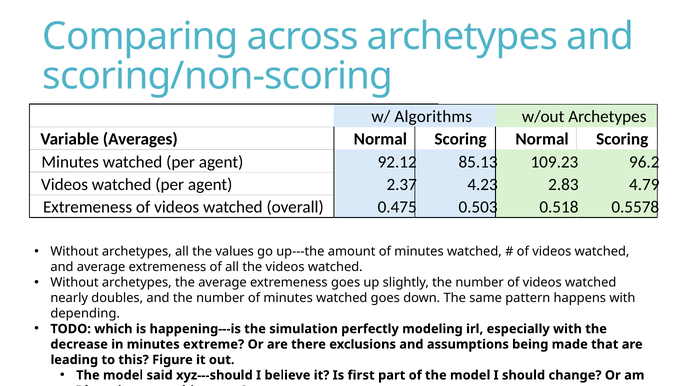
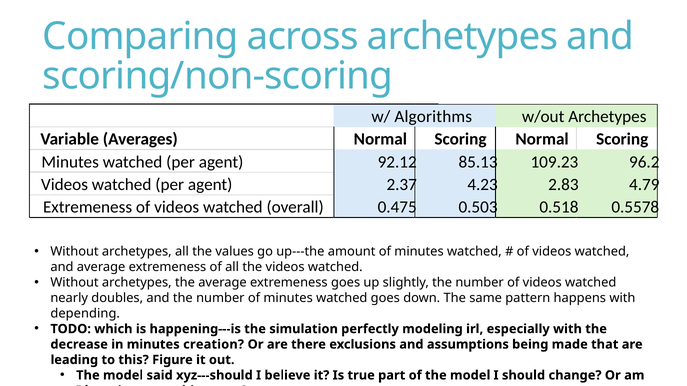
extreme: extreme -> creation (214, 345)
Is first: first -> true (361, 376)
